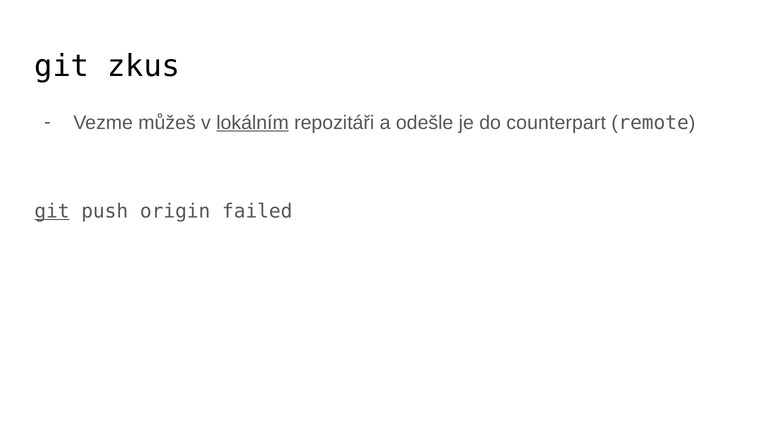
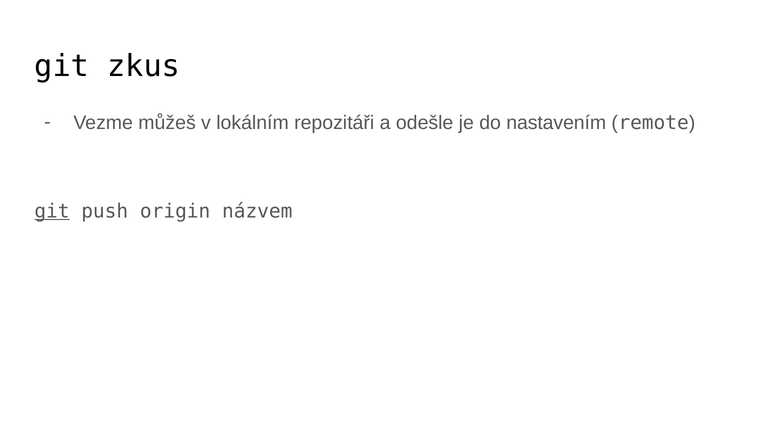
lokálním underline: present -> none (252, 123)
counterpart: counterpart -> nastavením (556, 123)
failed: failed -> názvem (257, 211)
